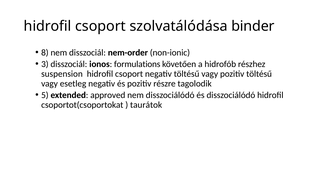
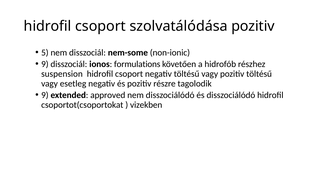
szolvatálódása binder: binder -> pozitiv (253, 26)
8: 8 -> 5 (45, 53)
nem-order: nem-order -> nem-some (128, 53)
3: 3 -> 9 (45, 64)
5: 5 -> 9 (45, 95)
taurátok: taurátok -> vizekben (146, 105)
